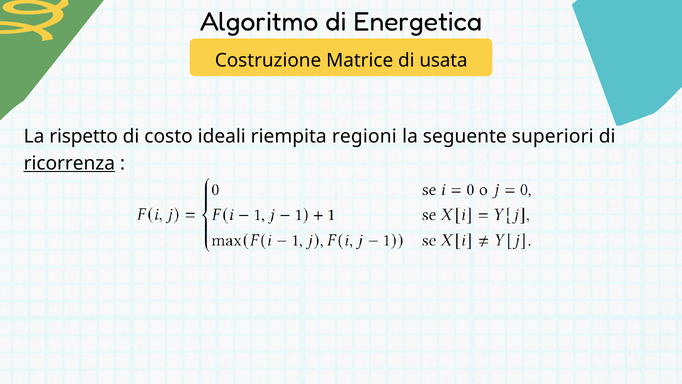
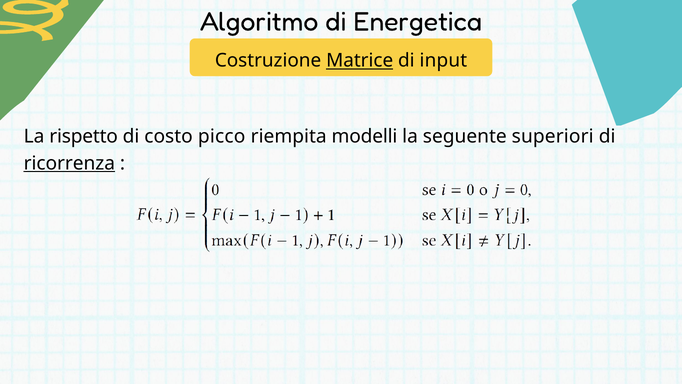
Matrice underline: none -> present (360, 61)
usata: usata -> input (443, 61)
ideali: ideali -> picco (222, 136)
regioni: regioni -> modelli (365, 136)
